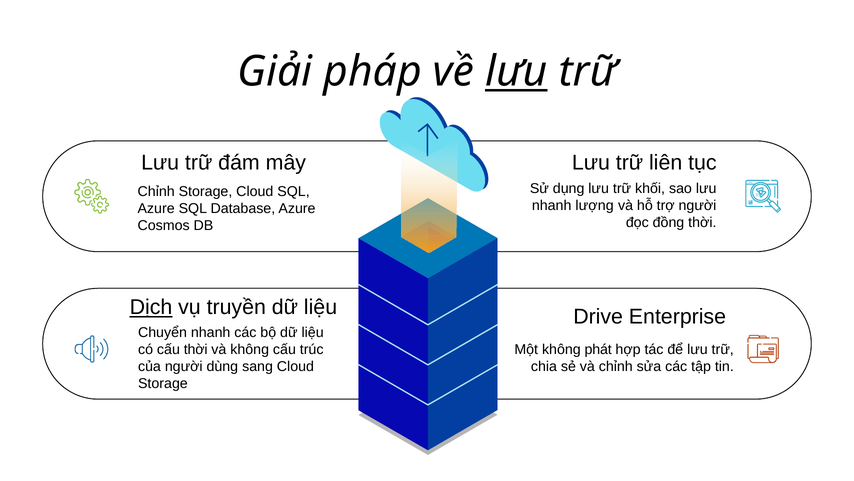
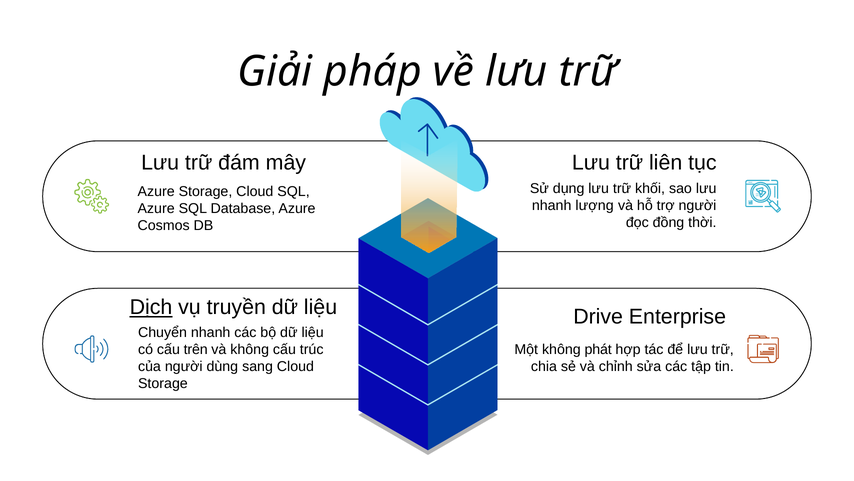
lưu underline: present -> none (516, 72)
Chỉnh: Chỉnh -> Azure (156, 191)
cấu thời: thời -> trên (196, 349)
